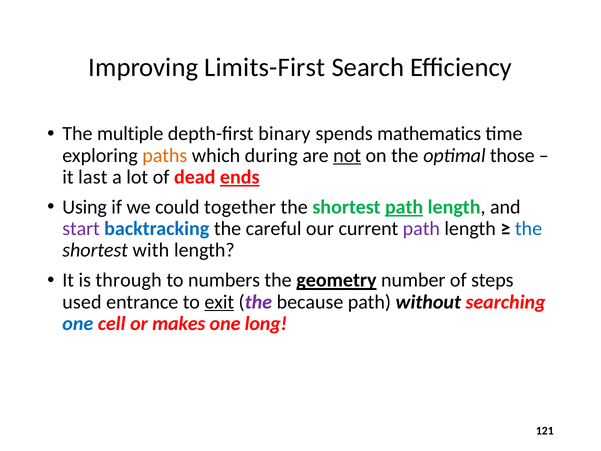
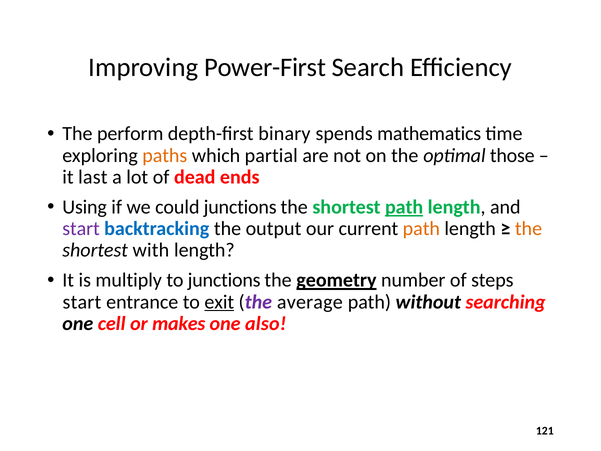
Limits-First: Limits-First -> Power-First (265, 67)
multiple: multiple -> perform (130, 134)
during: during -> partial (271, 155)
not underline: present -> none (347, 155)
ends underline: present -> none (240, 177)
could together: together -> junctions (240, 207)
careful: careful -> output (274, 229)
path colour: purple -> orange (421, 229)
the colour: blue -> orange (529, 229)
through: through -> multiply (129, 280)
to numbers: numbers -> junctions (224, 280)
used: used -> start (82, 302)
because: because -> average (310, 302)
one colour: blue -> black (78, 323)
long: long -> also (266, 323)
